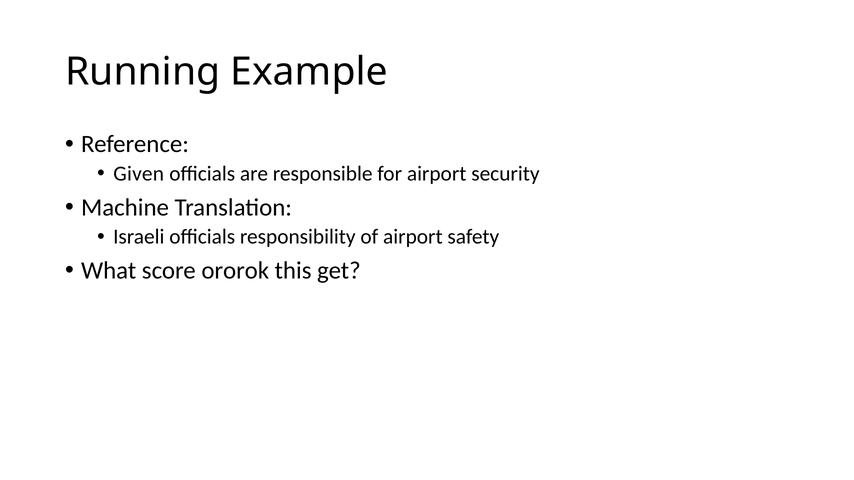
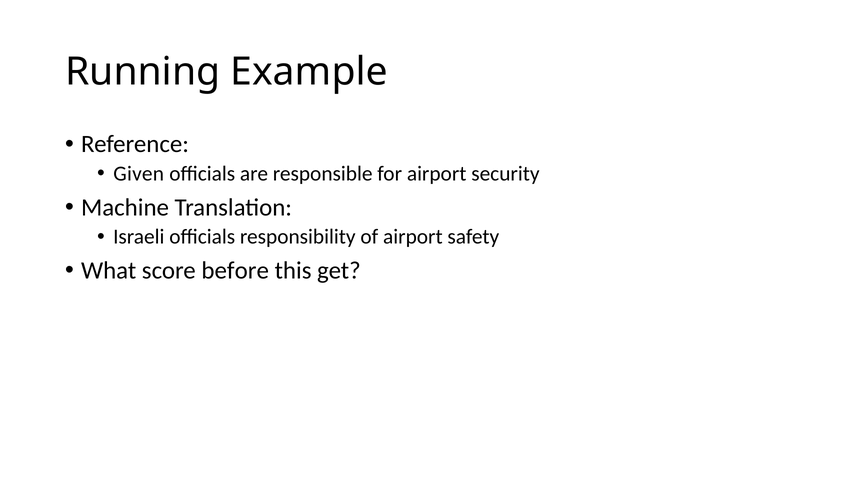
ororok: ororok -> before (235, 271)
